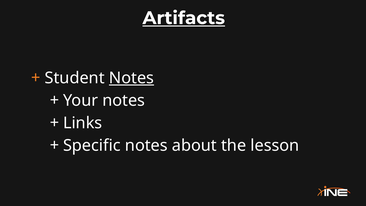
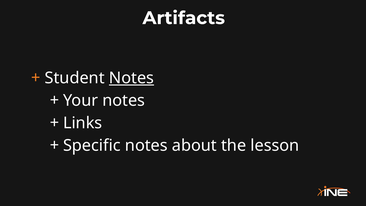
Artifacts underline: present -> none (184, 18)
